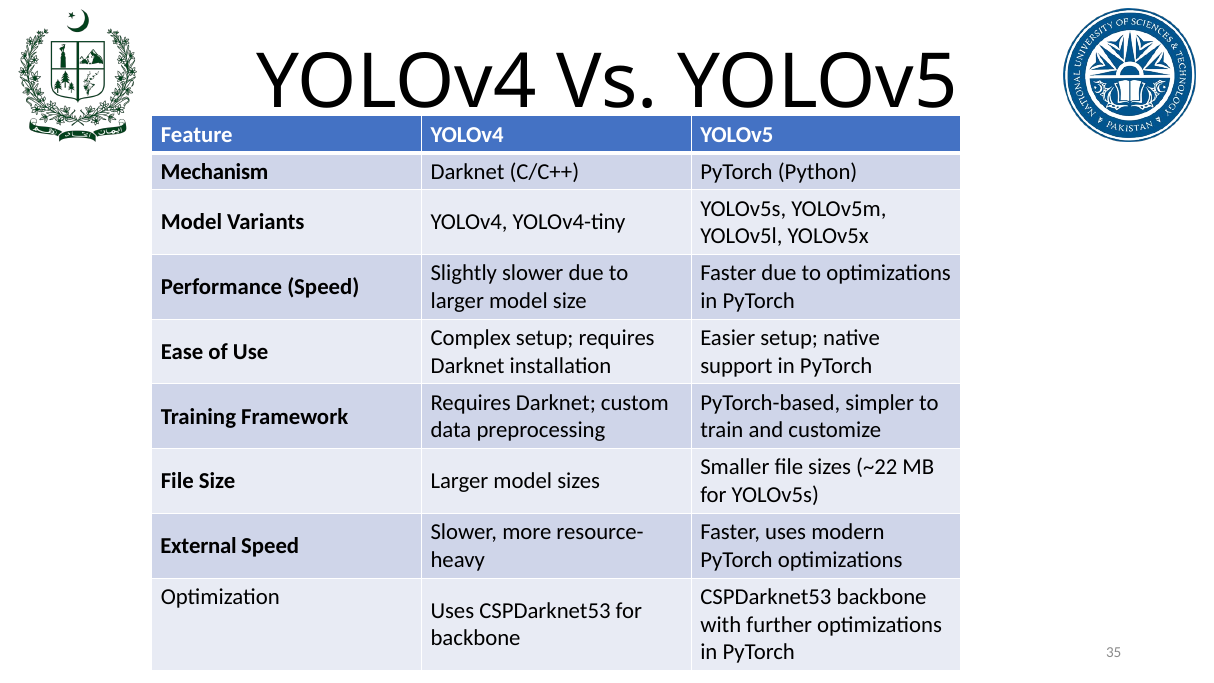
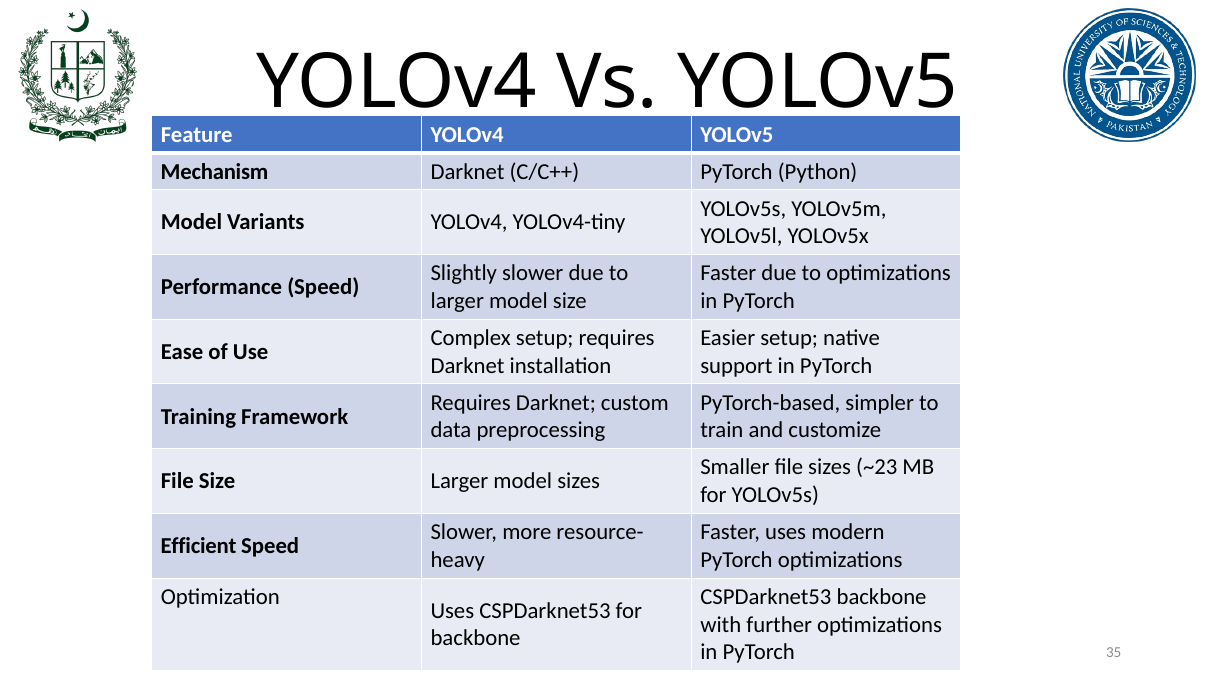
~22: ~22 -> ~23 (877, 467)
External: External -> Efficient (199, 546)
